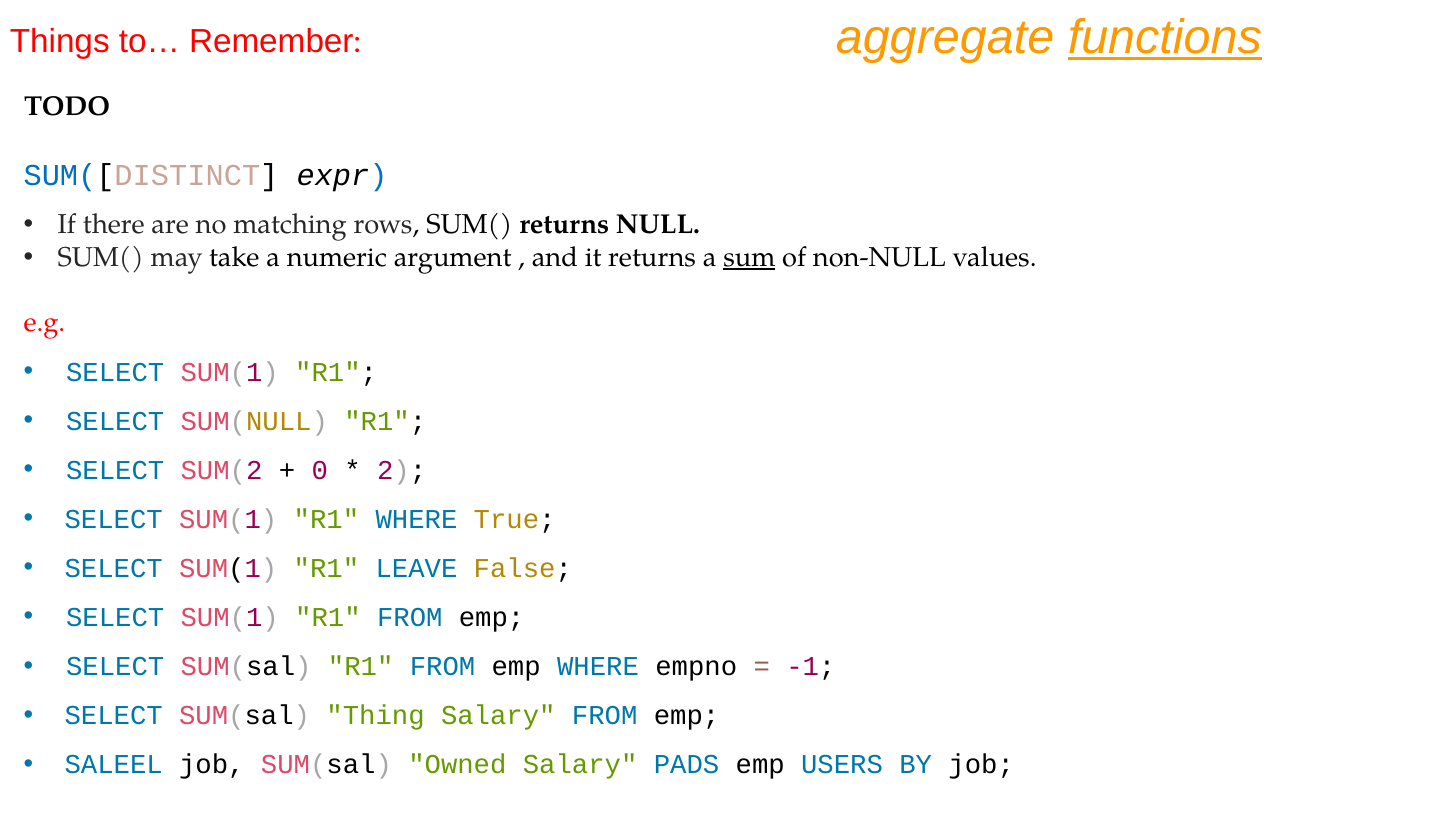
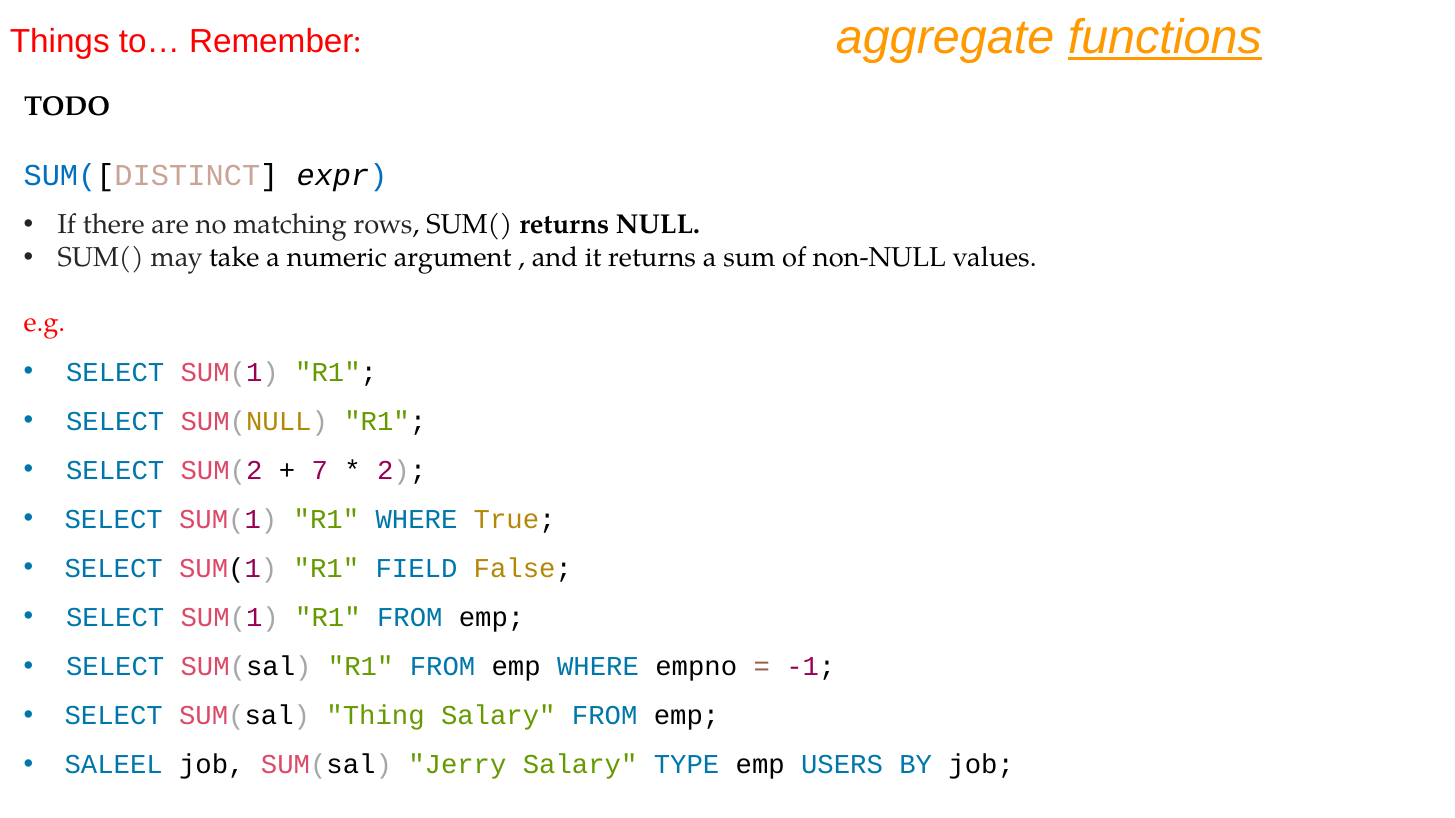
sum underline: present -> none (749, 258)
0: 0 -> 7 (320, 470)
LEAVE: LEAVE -> FIELD (416, 569)
Owned: Owned -> Jerry (457, 765)
PADS: PADS -> TYPE (687, 765)
